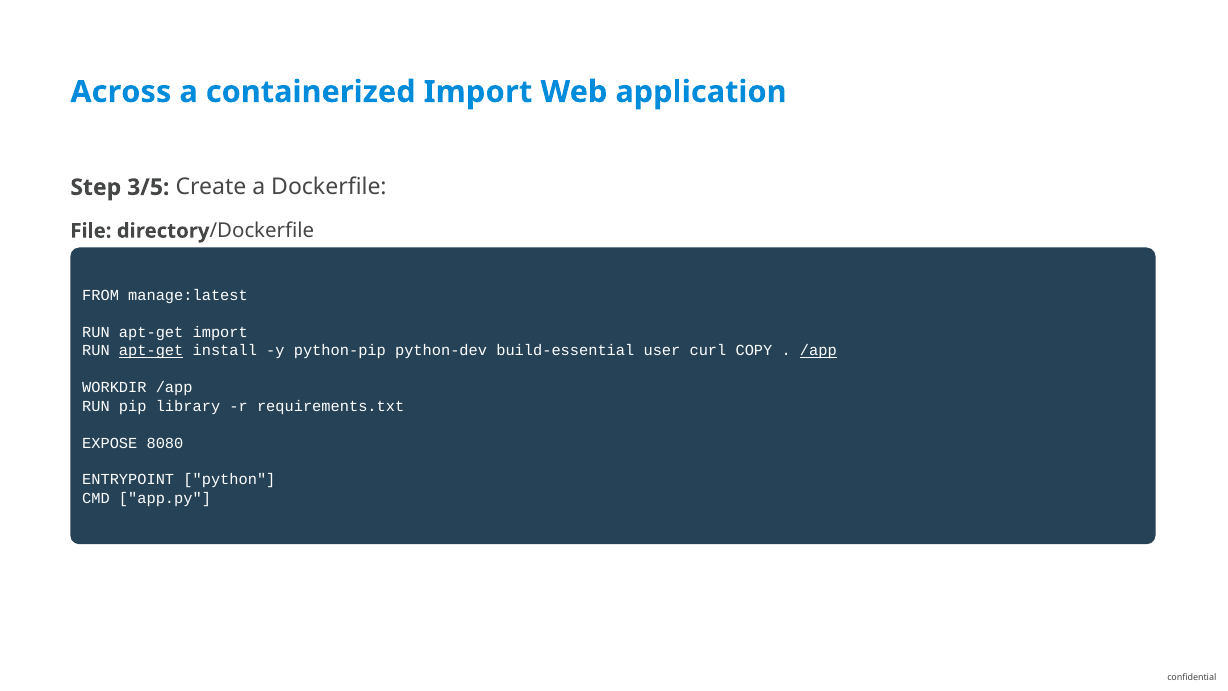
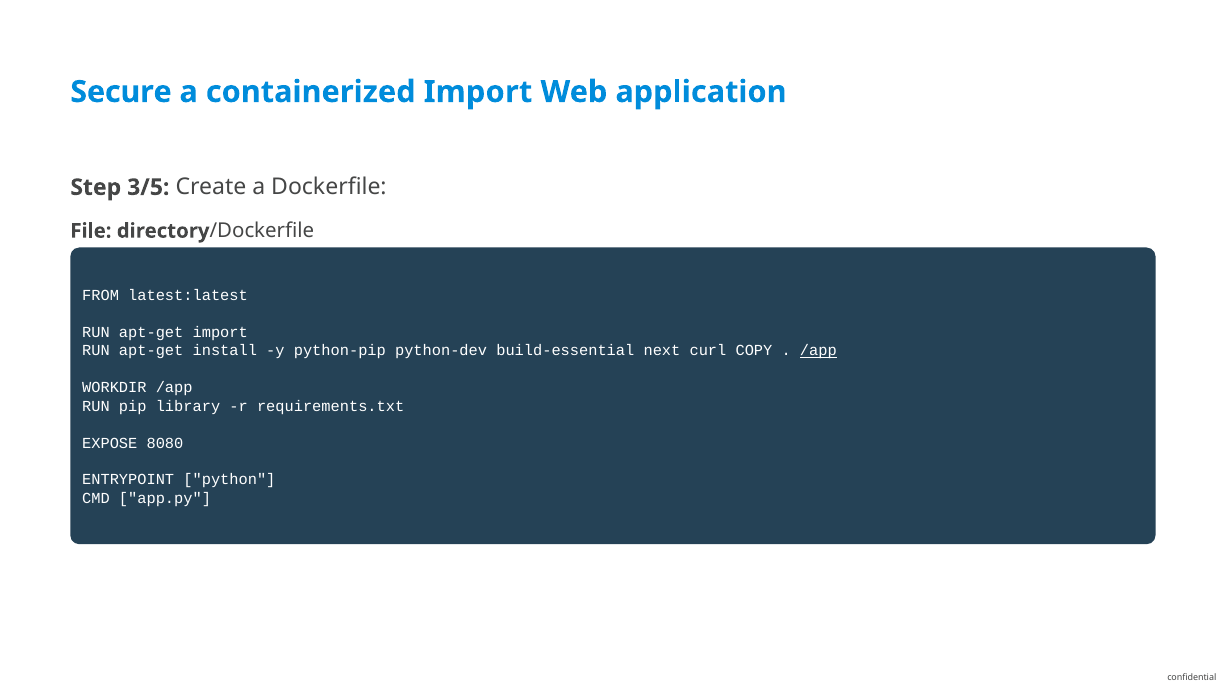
Across: Across -> Secure (121, 92)
manage:latest: manage:latest -> latest:latest (188, 295)
apt-get underline: present -> none (151, 351)
user: user -> next (662, 351)
